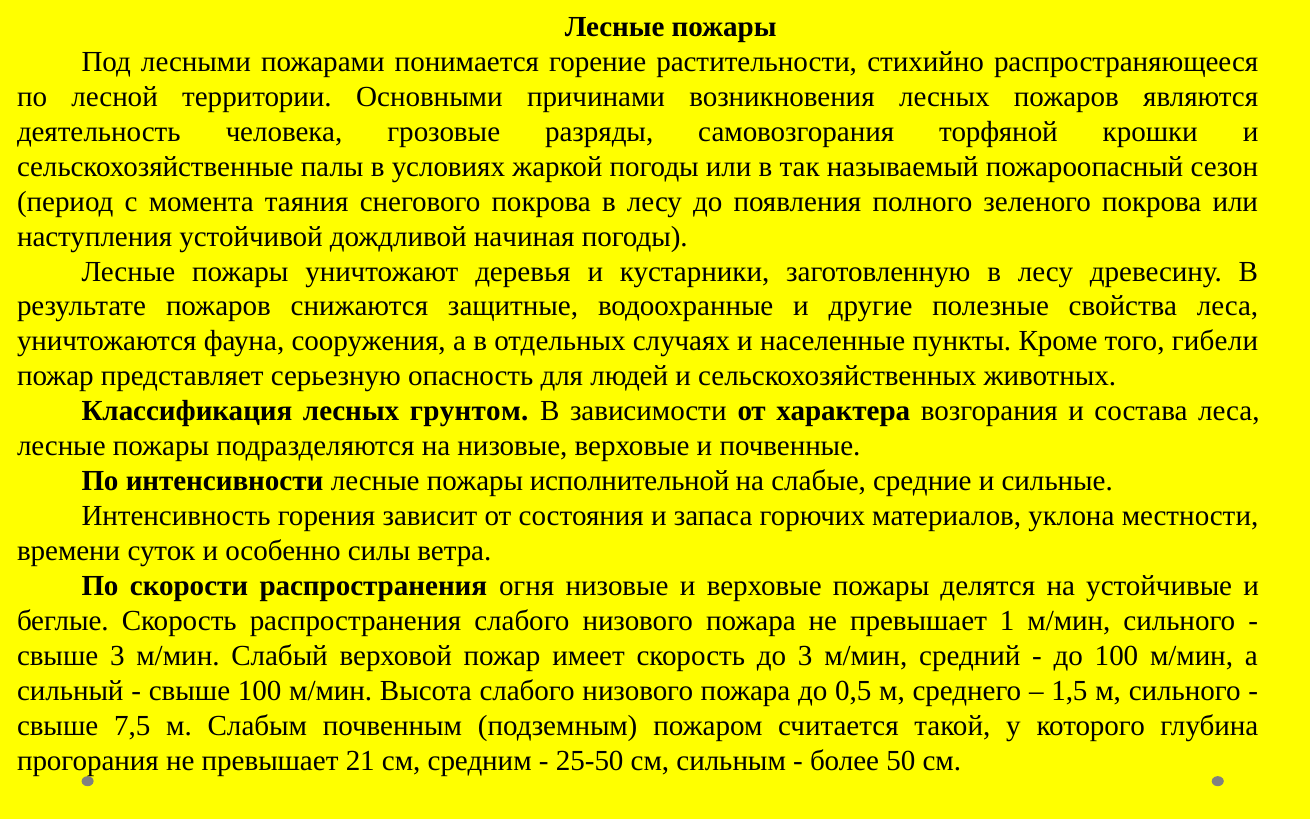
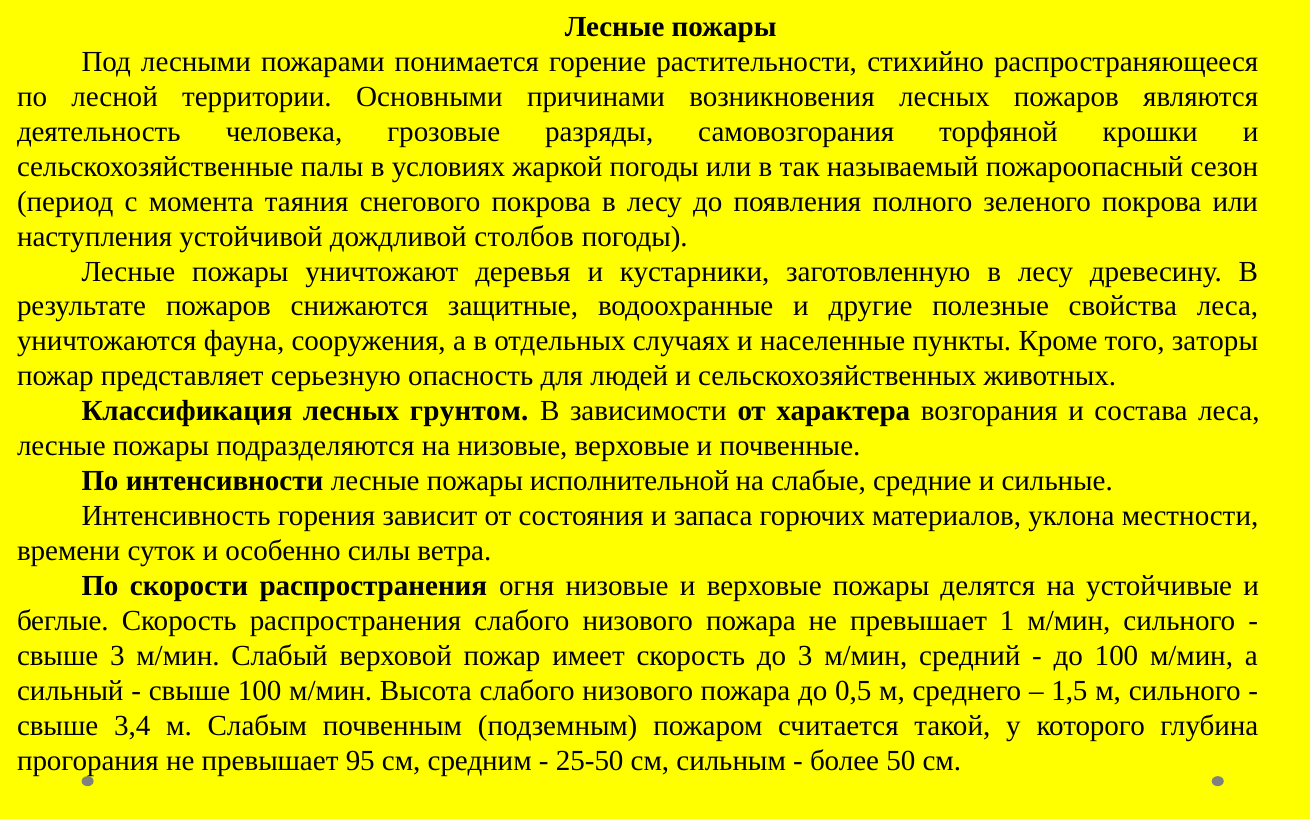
начиная: начиная -> столбов (524, 236)
гибели: гибели -> заторы (1215, 341)
7,5: 7,5 -> 3,4 (132, 725)
21: 21 -> 95 (360, 760)
